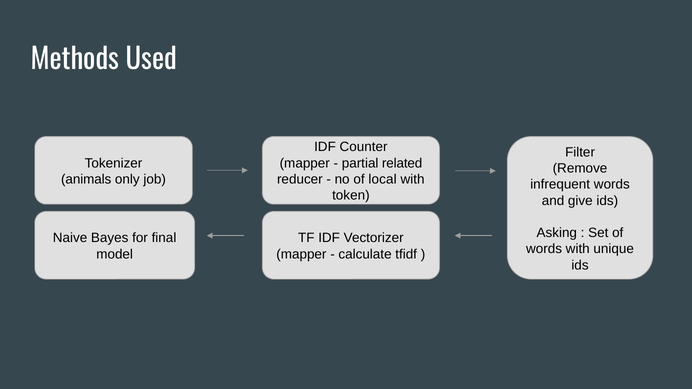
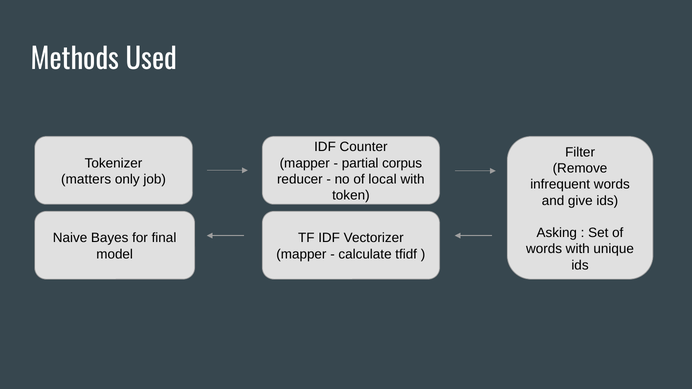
related: related -> corpus (402, 163)
animals: animals -> matters (86, 179)
